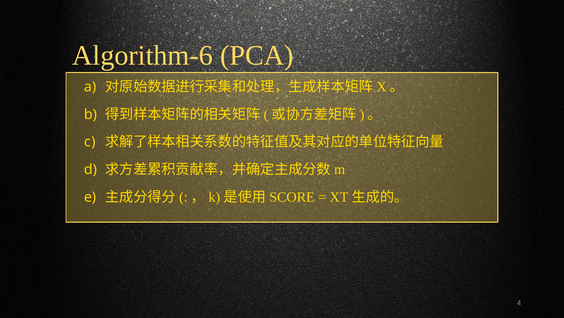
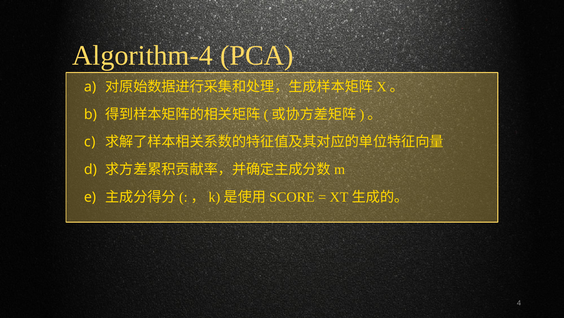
Algorithm-6: Algorithm-6 -> Algorithm-4 (143, 55)
